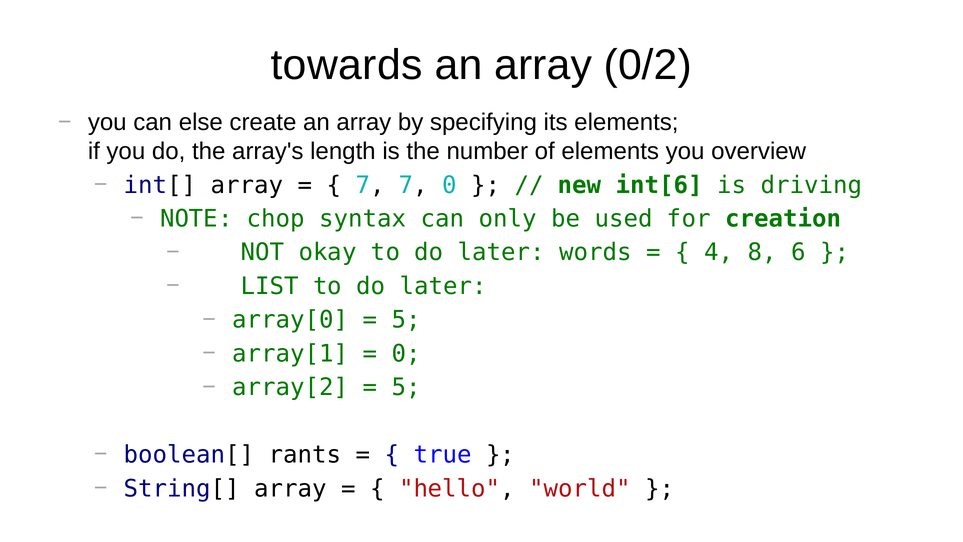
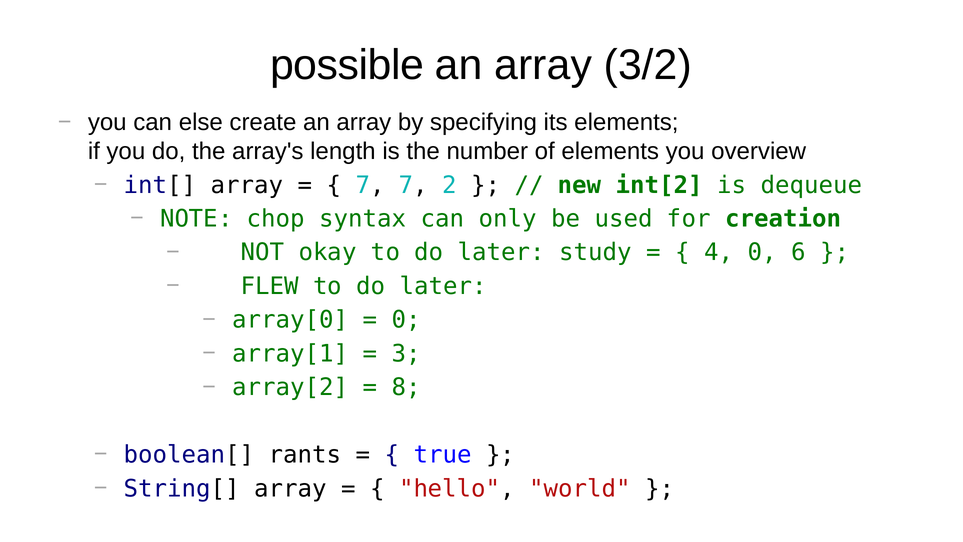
towards: towards -> possible (347, 65)
0/2: 0/2 -> 3/2 (648, 65)
7 0: 0 -> 2 (450, 185)
int[6: int[6 -> int[2 (659, 185)
driving: driving -> dequeue (812, 185)
words: words -> study (595, 252)
4 8: 8 -> 0 (762, 252)
LIST: LIST -> FLEW (270, 286)
5: 5 -> 0 (406, 320)
0: 0 -> 3 (406, 354)
5: 5 -> 8 (406, 387)
